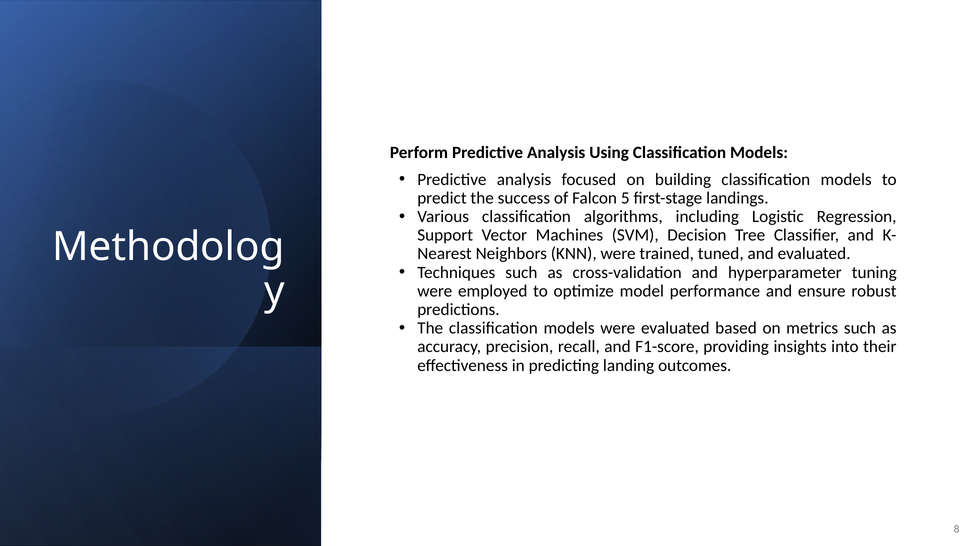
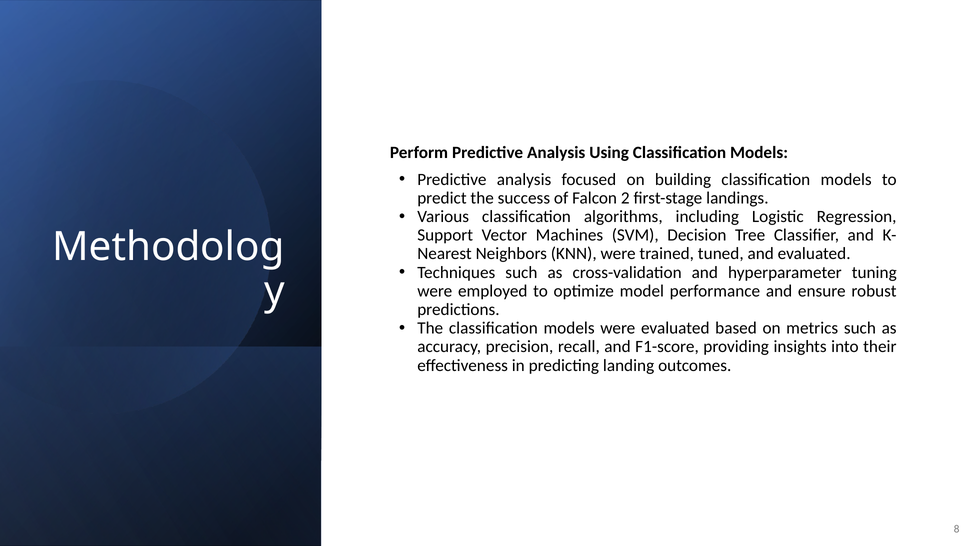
5: 5 -> 2 (625, 198)
